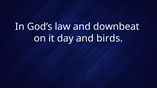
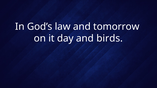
downbeat: downbeat -> tomorrow (116, 27)
